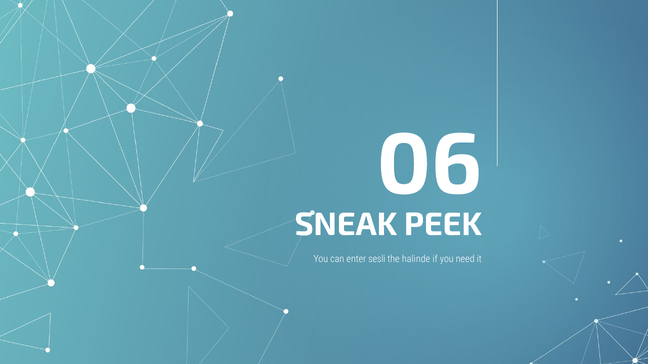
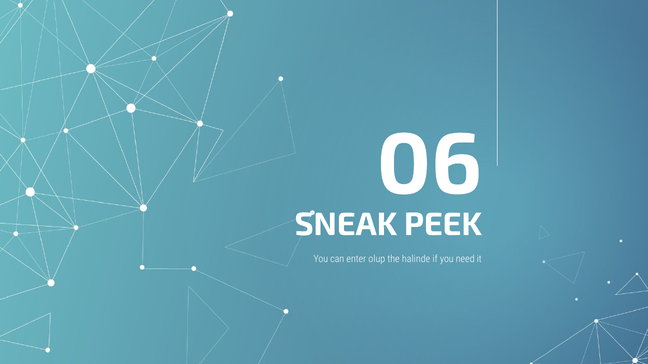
sesli: sesli -> olup (377, 259)
